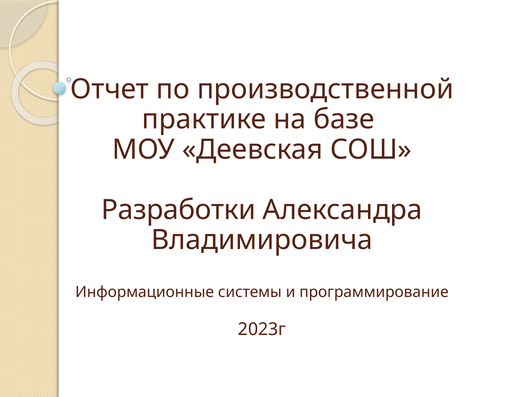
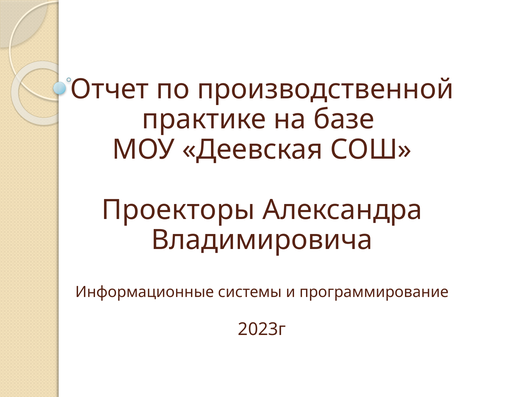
Разработки: Разработки -> Проекторы (178, 210)
